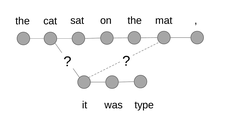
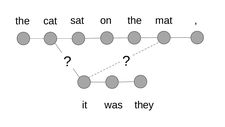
type: type -> they (144, 105)
